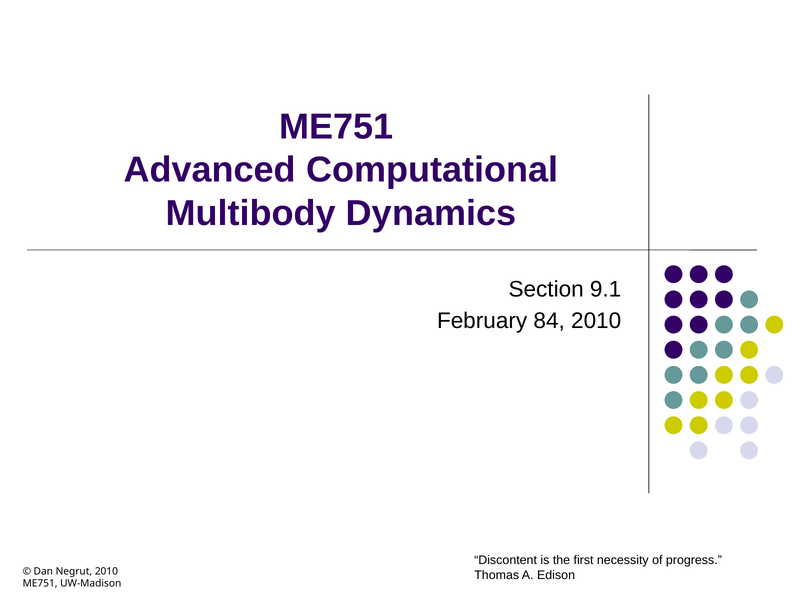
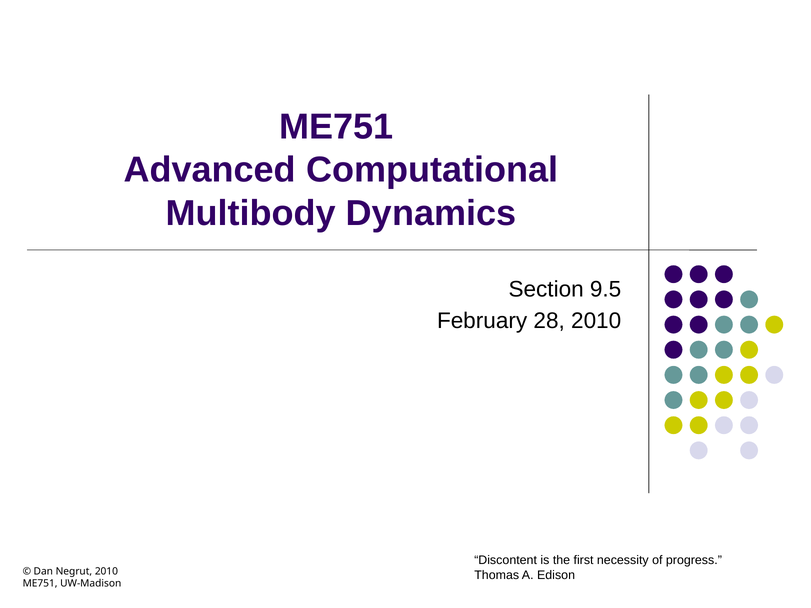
9.1: 9.1 -> 9.5 (606, 290)
84: 84 -> 28 (549, 321)
